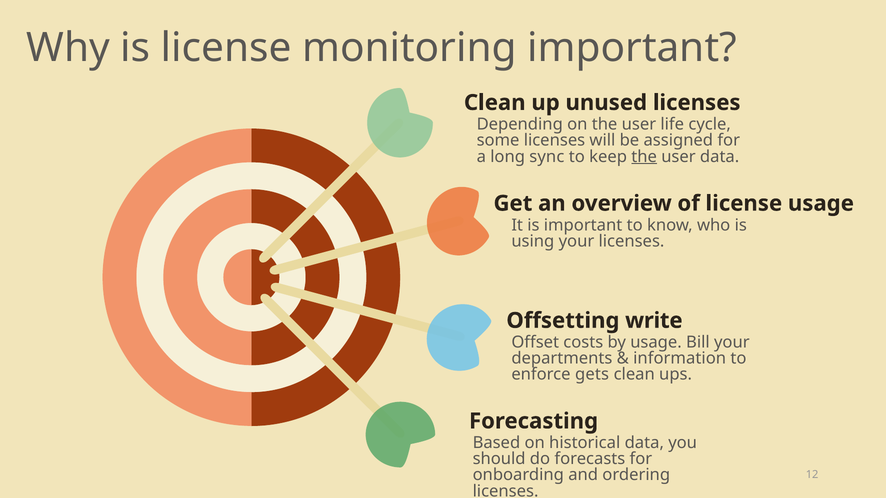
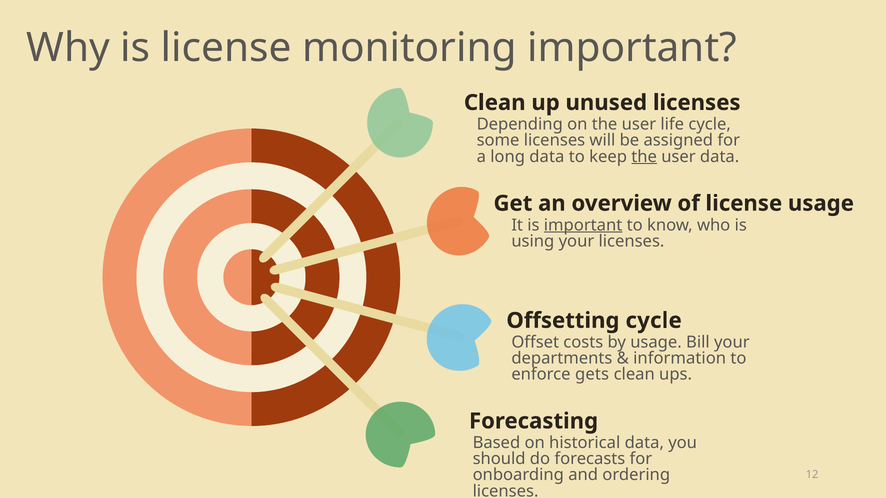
long sync: sync -> data (547, 157)
important underline: none -> present (583, 225)
Offsetting write: write -> cycle (654, 321)
